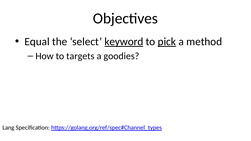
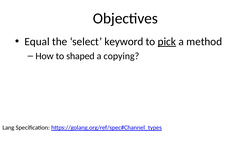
keyword underline: present -> none (124, 42)
targets: targets -> shaped (80, 56)
goodies: goodies -> copying (121, 56)
